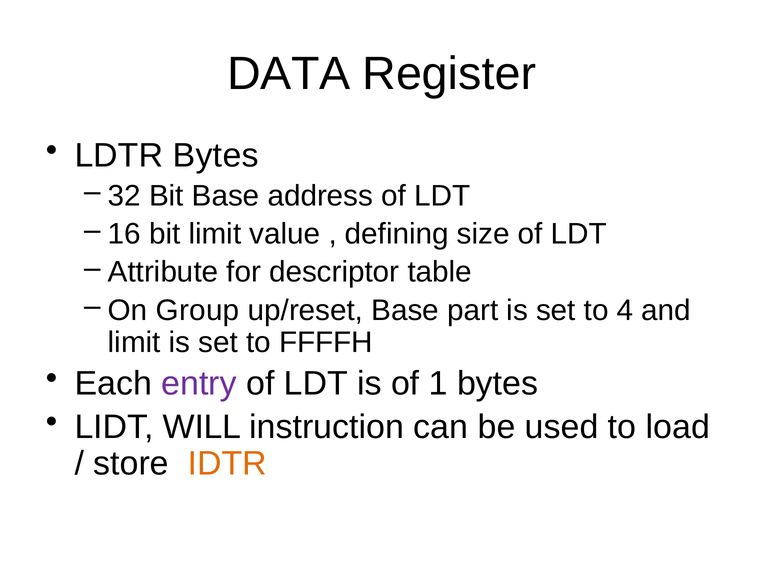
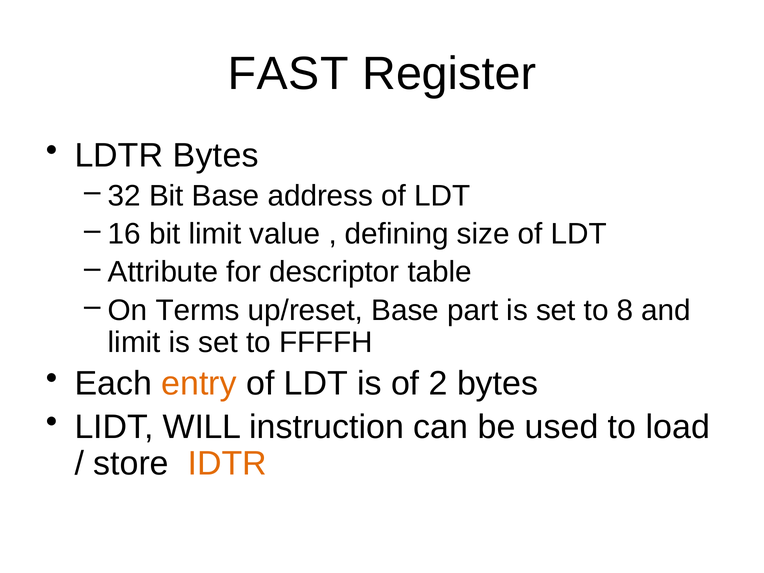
DATA: DATA -> FAST (288, 74)
Group: Group -> Terms (198, 310)
4: 4 -> 8 (625, 310)
entry colour: purple -> orange (199, 383)
1: 1 -> 2 (438, 383)
